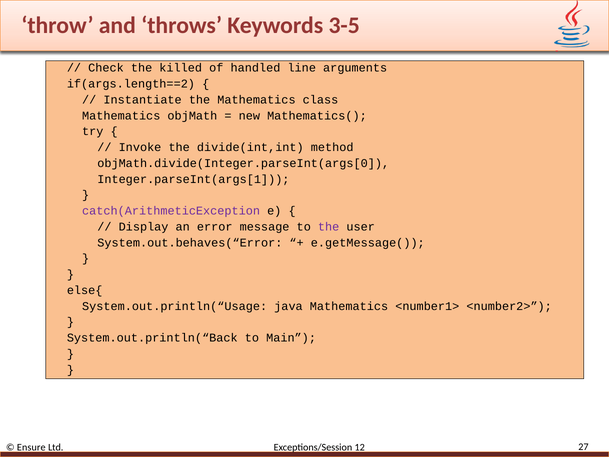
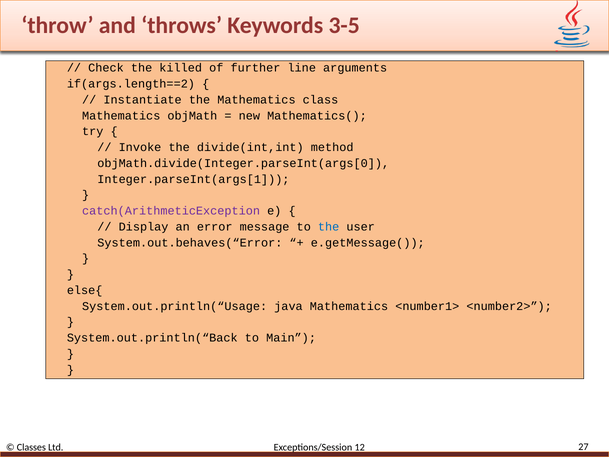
handled: handled -> further (255, 68)
the colour: purple -> blue (329, 227)
Ensure: Ensure -> Classes (31, 447)
